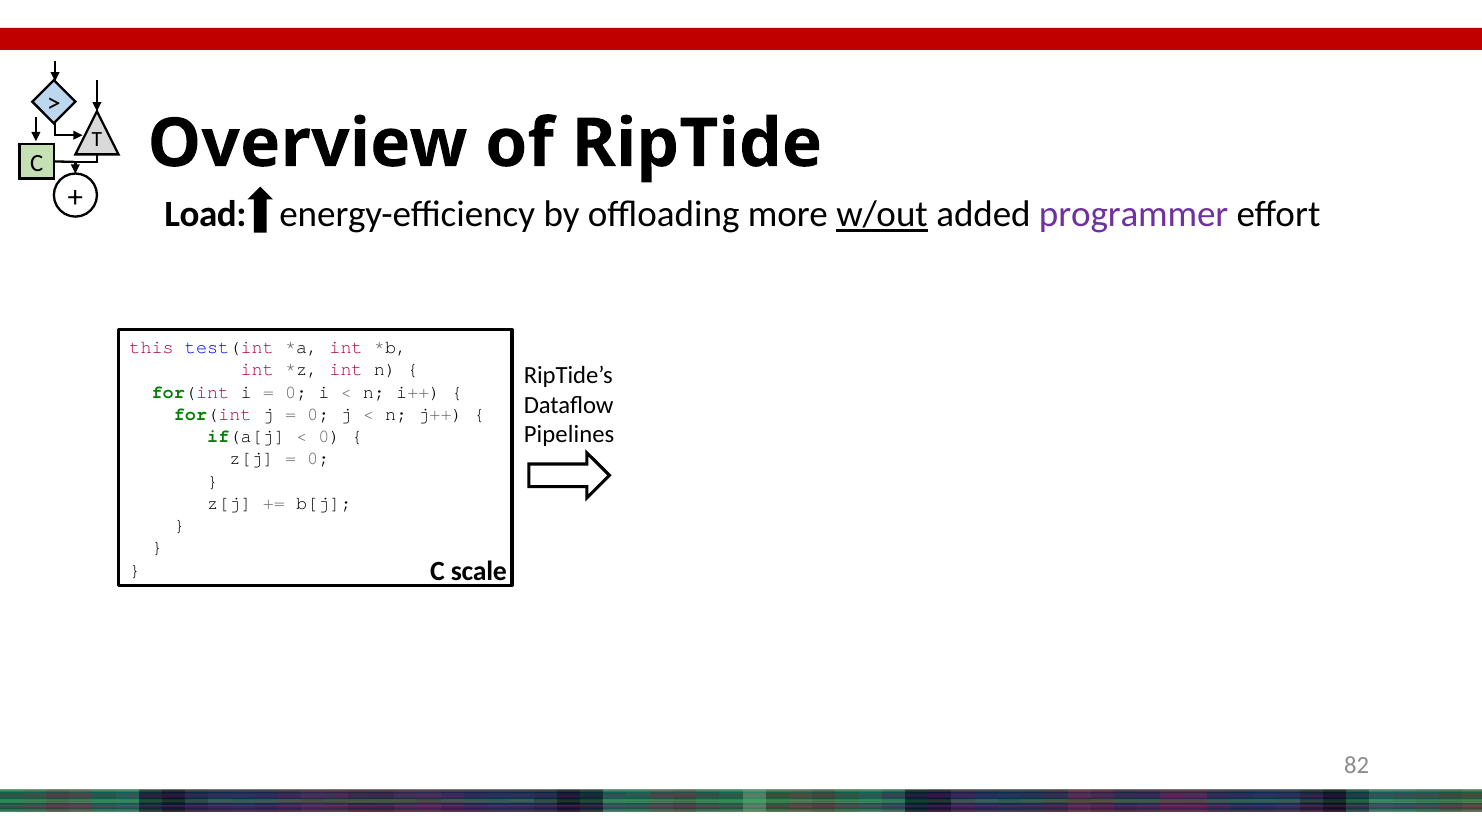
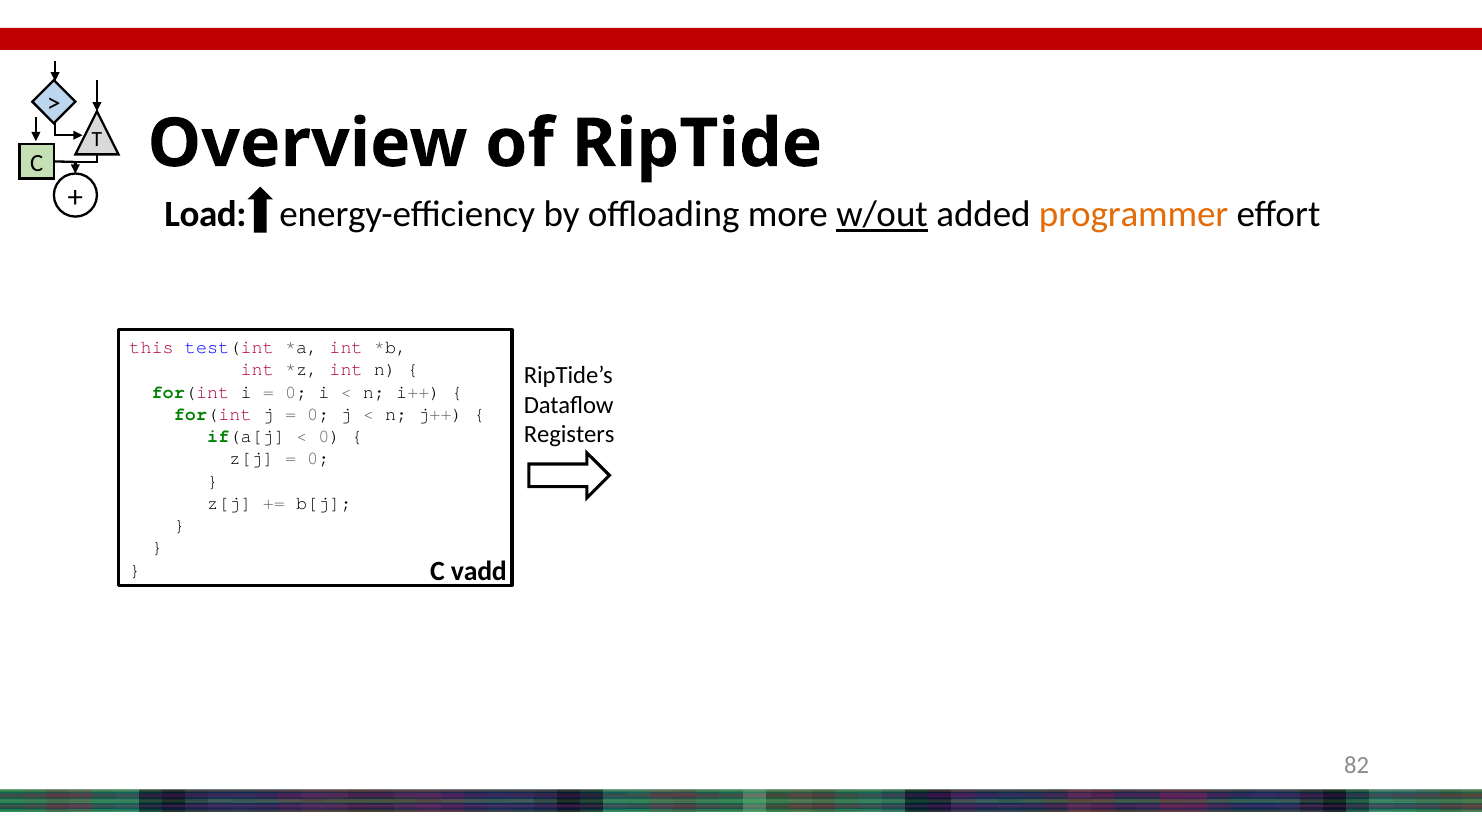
programmer colour: purple -> orange (1134, 214)
Pipelines: Pipelines -> Registers (569, 434)
scale: scale -> vadd (479, 572)
